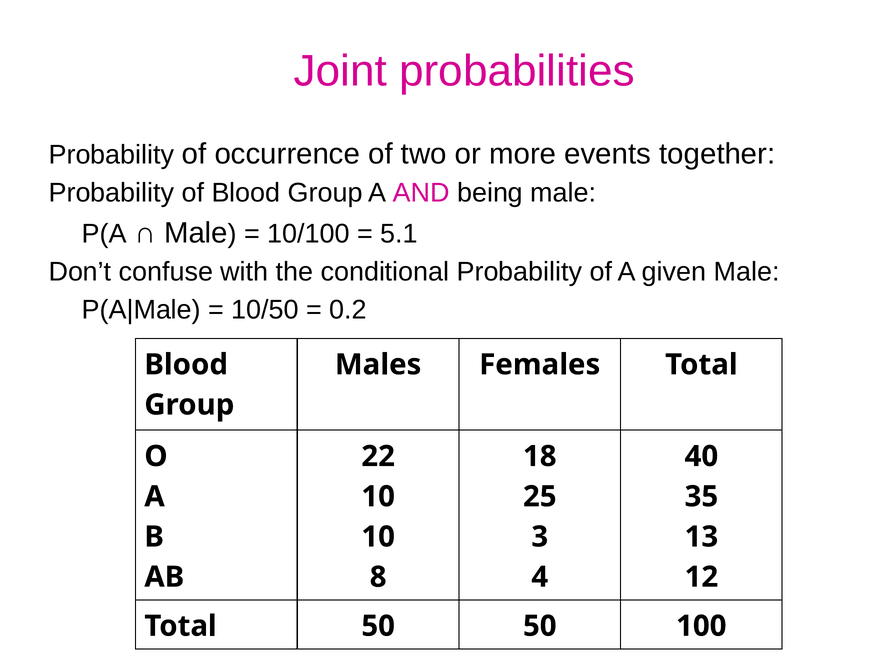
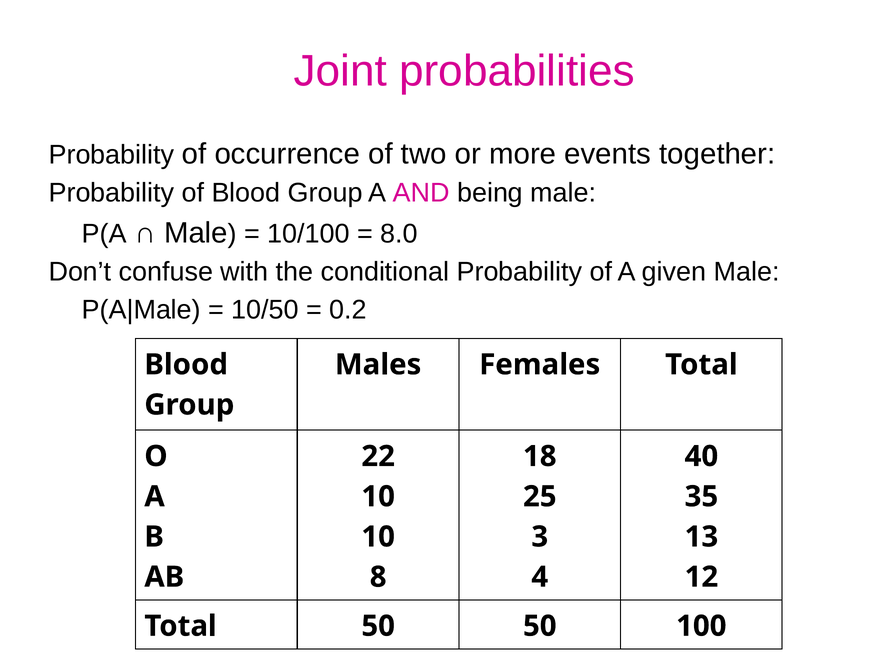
5.1: 5.1 -> 8.0 (399, 233)
